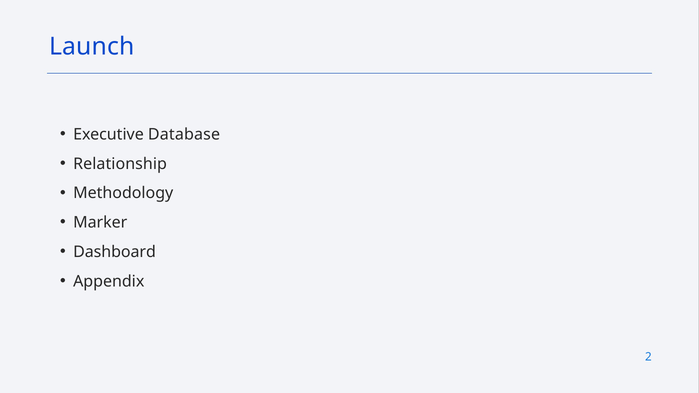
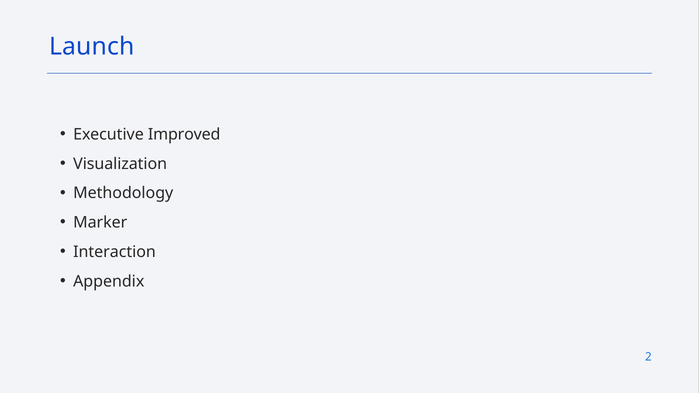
Database: Database -> Improved (184, 134)
Relationship: Relationship -> Visualization (120, 164)
Dashboard: Dashboard -> Interaction (115, 252)
